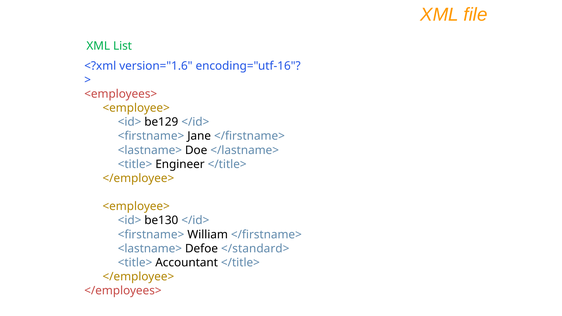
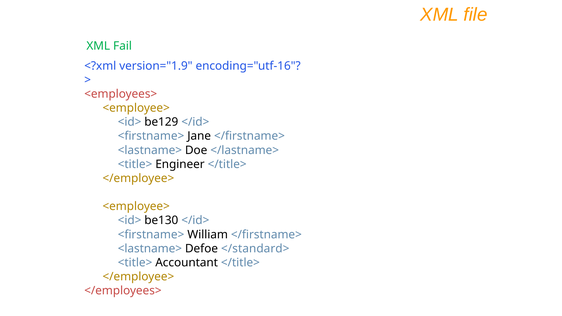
List: List -> Fail (123, 46)
version="1.6: version="1.6 -> version="1.9 (156, 66)
